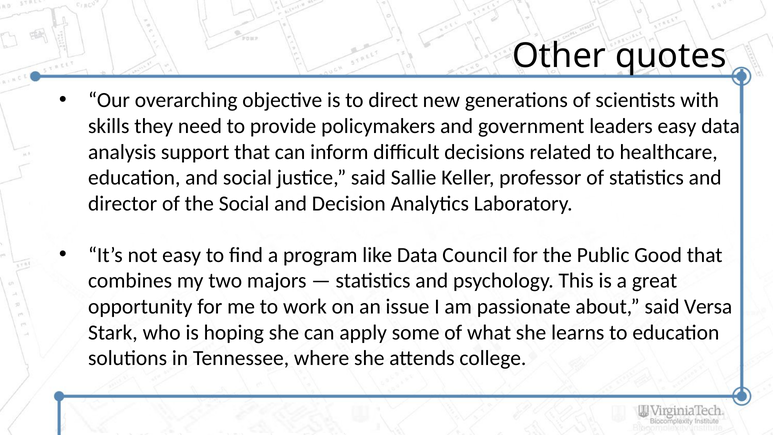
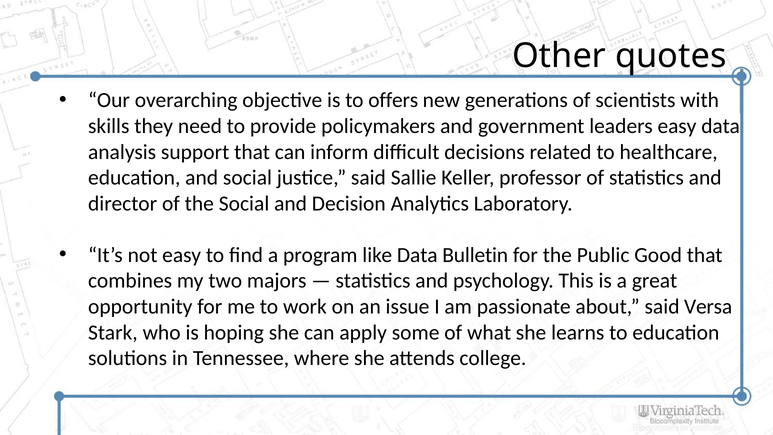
direct: direct -> offers (393, 100)
Council: Council -> Bulletin (475, 255)
